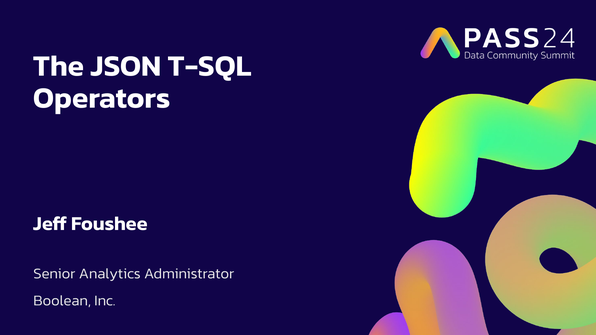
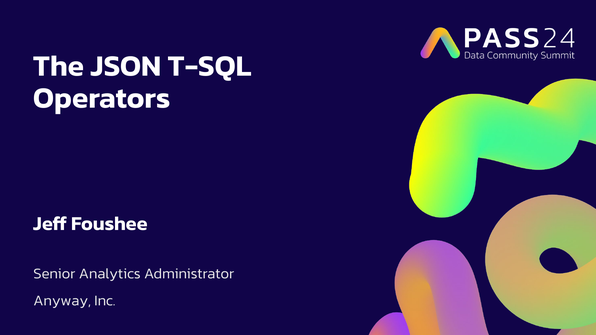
Boolean: Boolean -> Anyway (62, 301)
